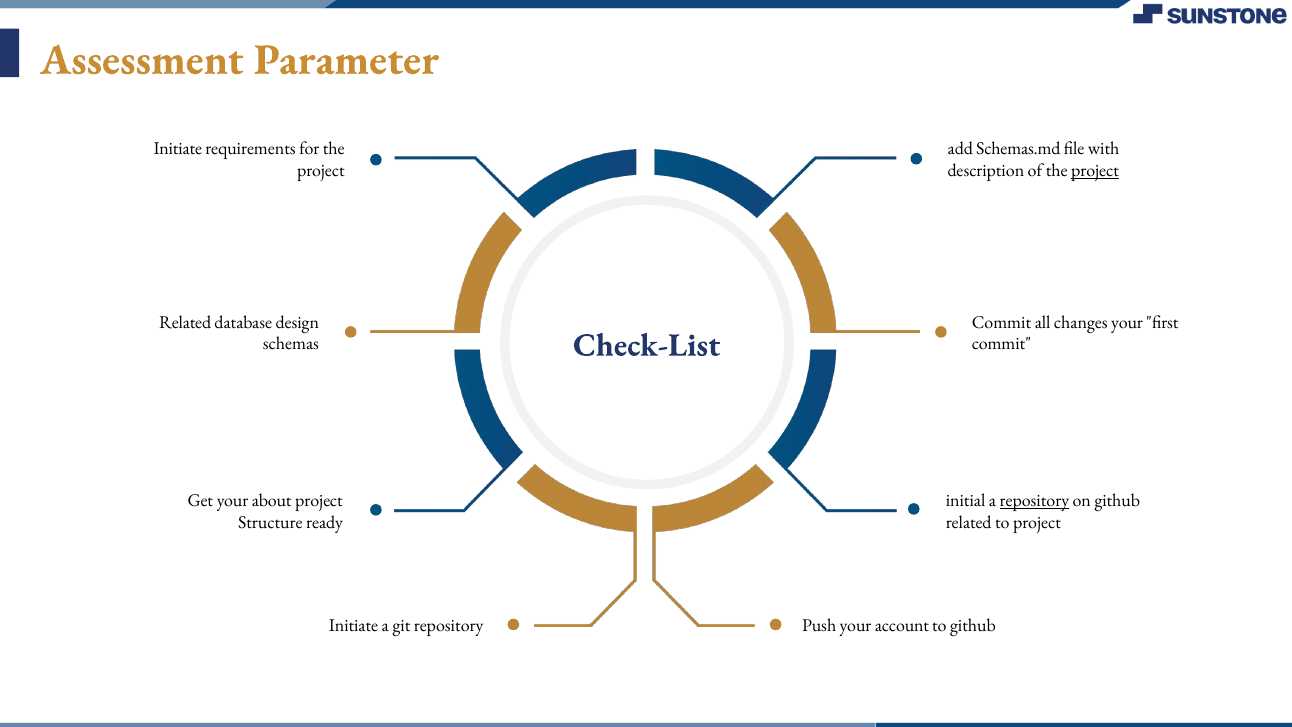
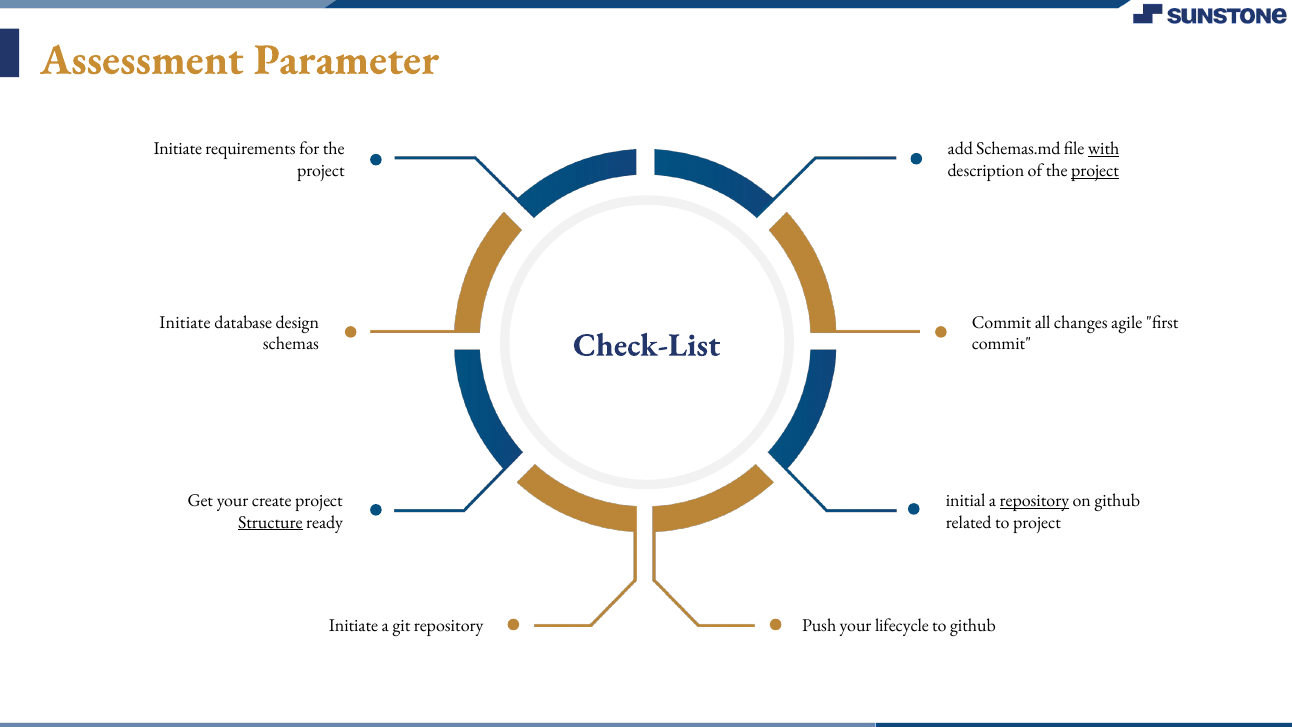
with underline: none -> present (1104, 149)
Related: Related -> Initiate (185, 322)
changes your: your -> agile (1127, 322)
about: about -> create (272, 500)
Structure underline: none -> present (270, 522)
account: account -> lifecycle (902, 626)
